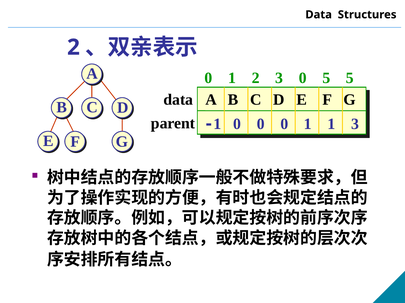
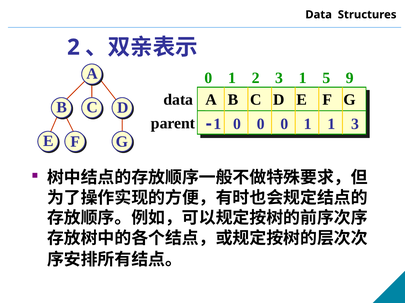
2 3 0: 0 -> 1 (303, 78)
5 5: 5 -> 9 (350, 78)
